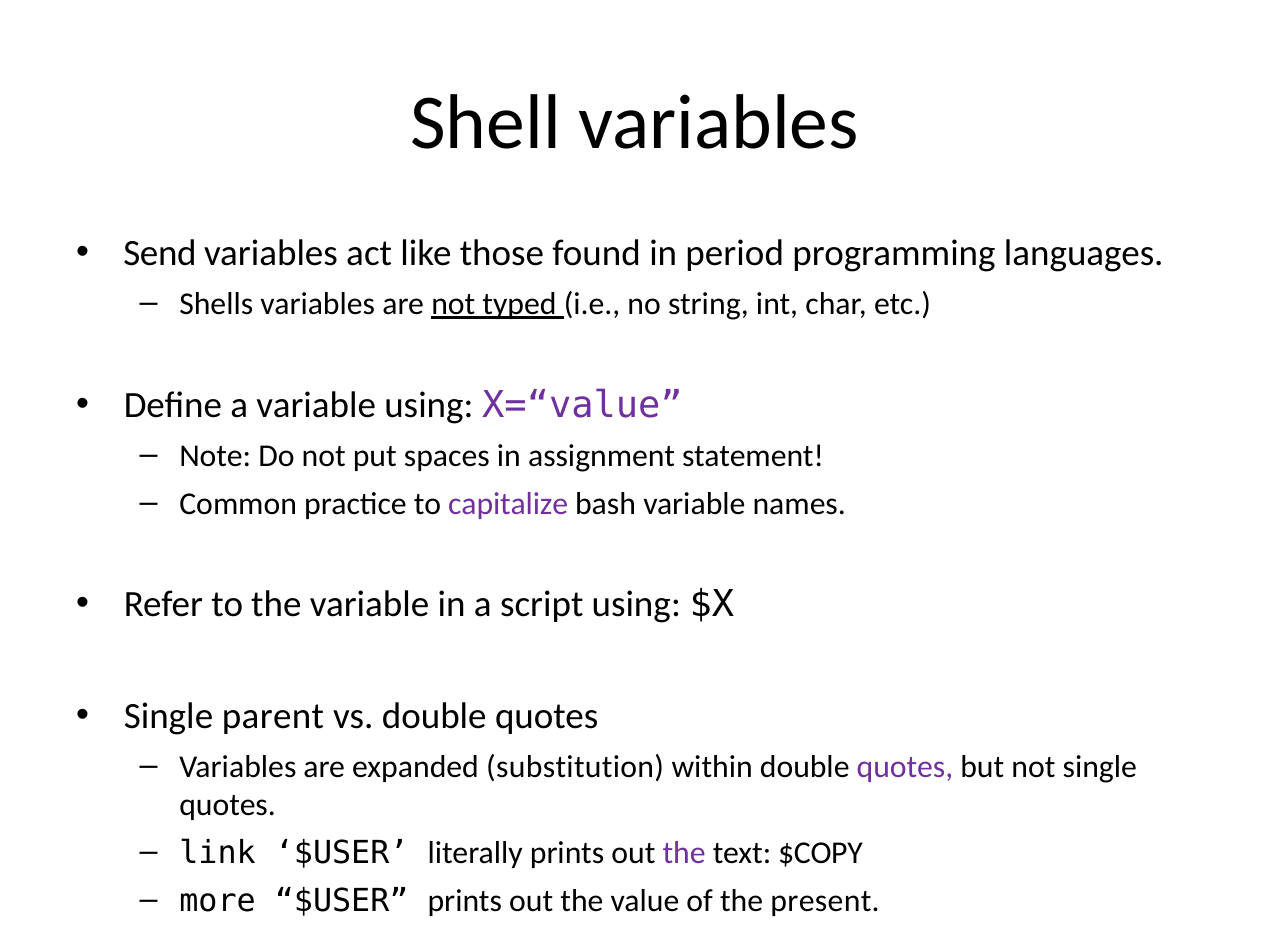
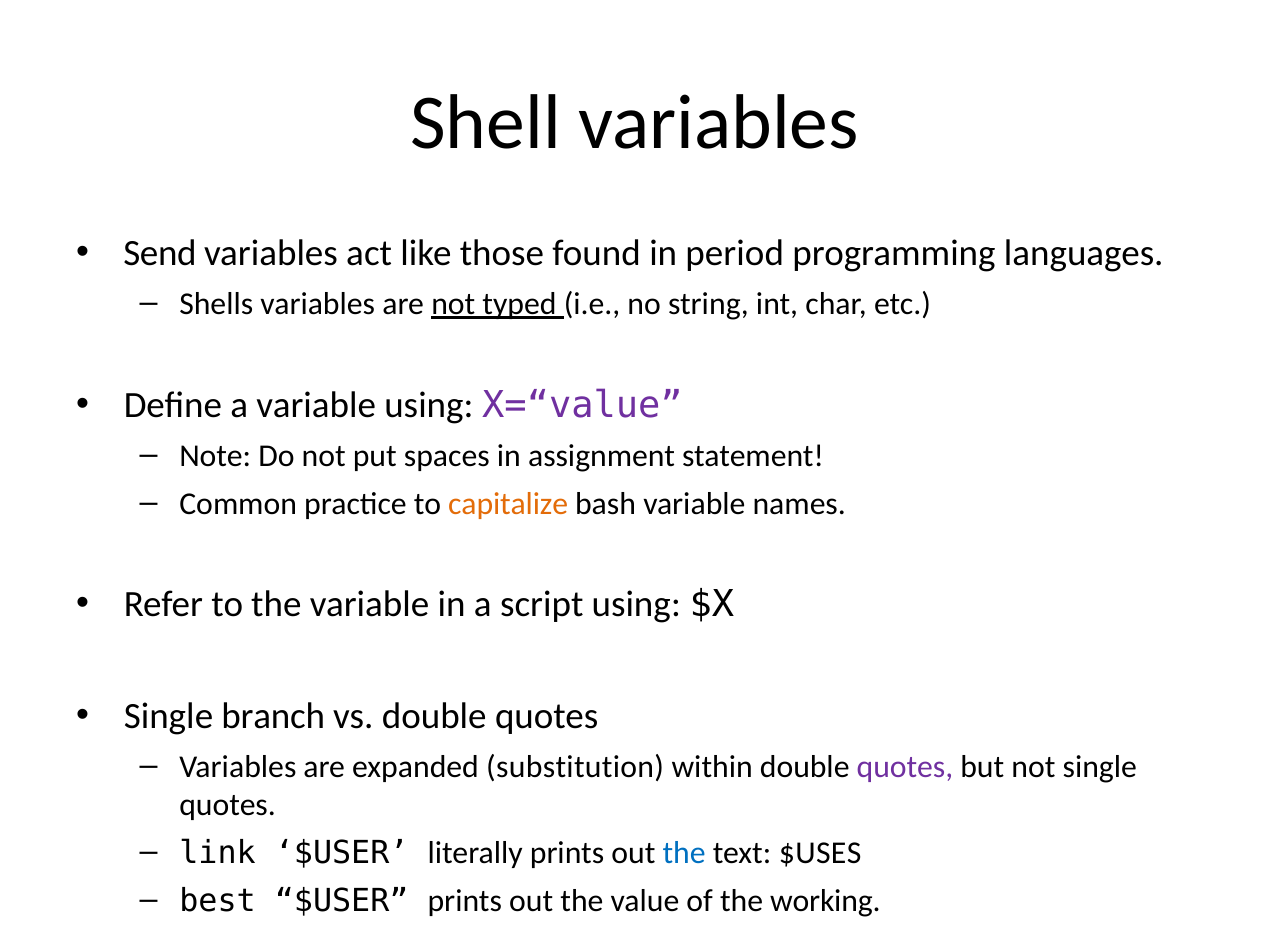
capitalize colour: purple -> orange (508, 504)
parent: parent -> branch (273, 716)
the colour: purple -> blue (684, 853)
$COPY: $COPY -> $USES (820, 853)
more: more -> best (218, 901)
present: present -> working (825, 901)
